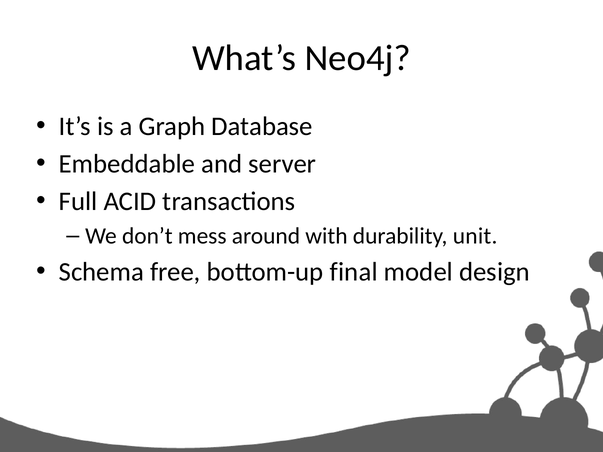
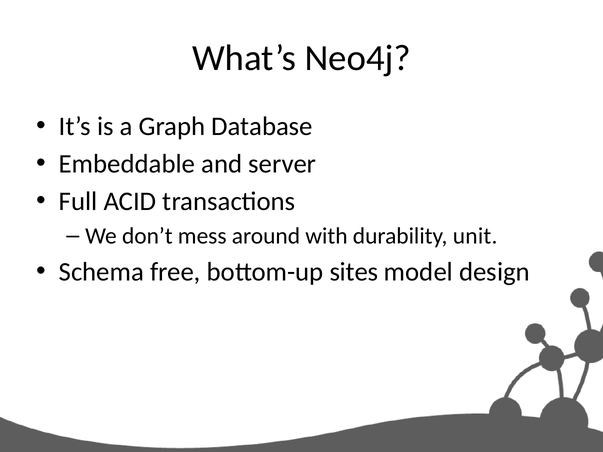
final: final -> sites (354, 272)
